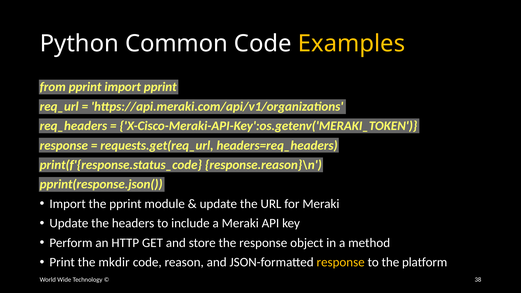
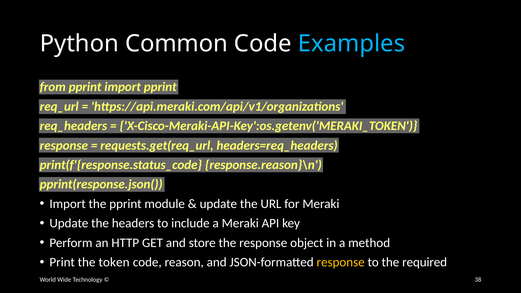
Examples colour: yellow -> light blue (352, 44)
mkdir: mkdir -> token (114, 262)
platform: platform -> required (425, 262)
